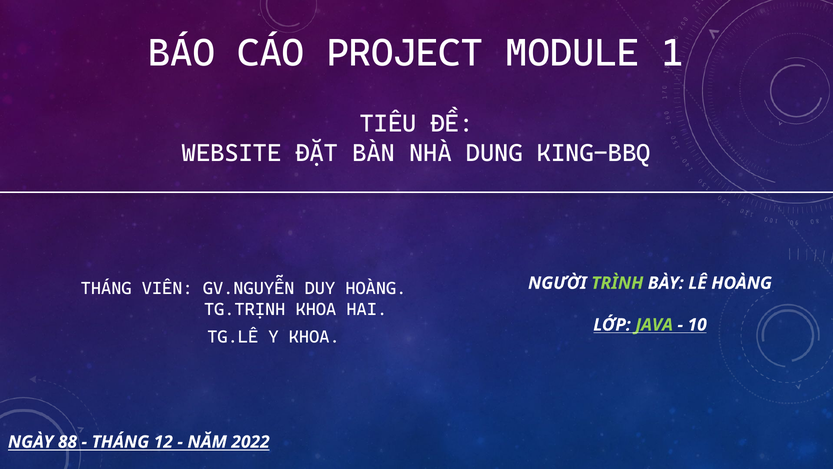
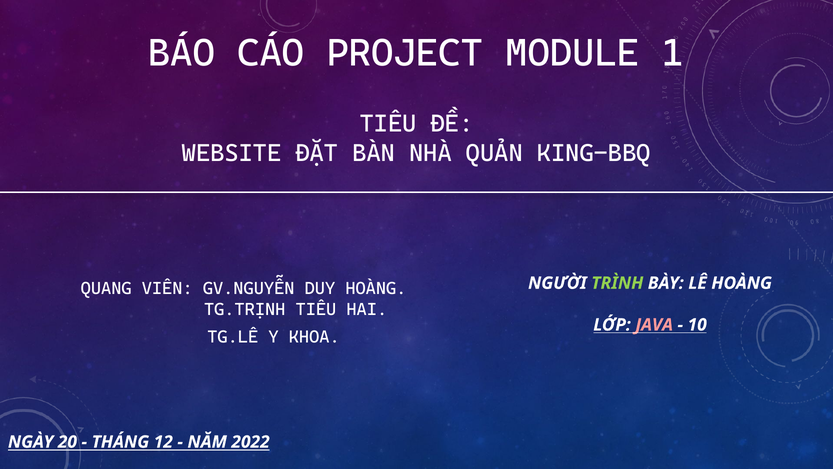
DUNG: DUNG -> QUẢN (494, 153)
THÁNG: THÁNG -> QUANG (106, 288)
TG.TRỊNH KHOA: KHOA -> TIÊU (316, 309)
JAVA colour: light green -> pink (654, 325)
88: 88 -> 20 (67, 442)
